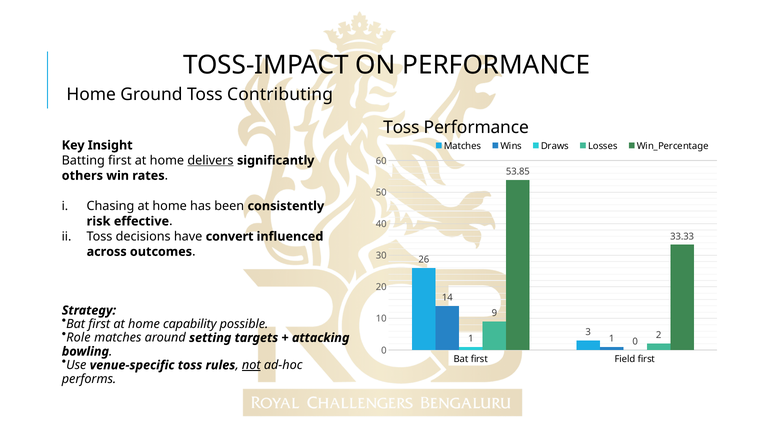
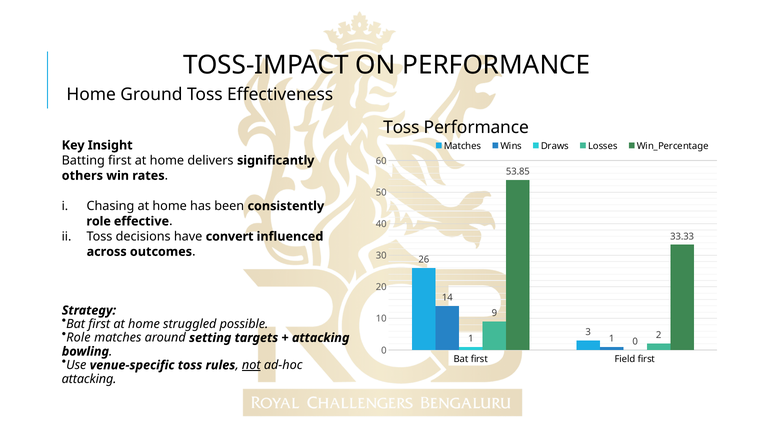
Contributing: Contributing -> Effectiveness (280, 94)
delivers underline: present -> none (210, 160)
risk: risk -> role (99, 221)
capability: capability -> struggled (190, 324)
performs: performs -> attacking (89, 378)
